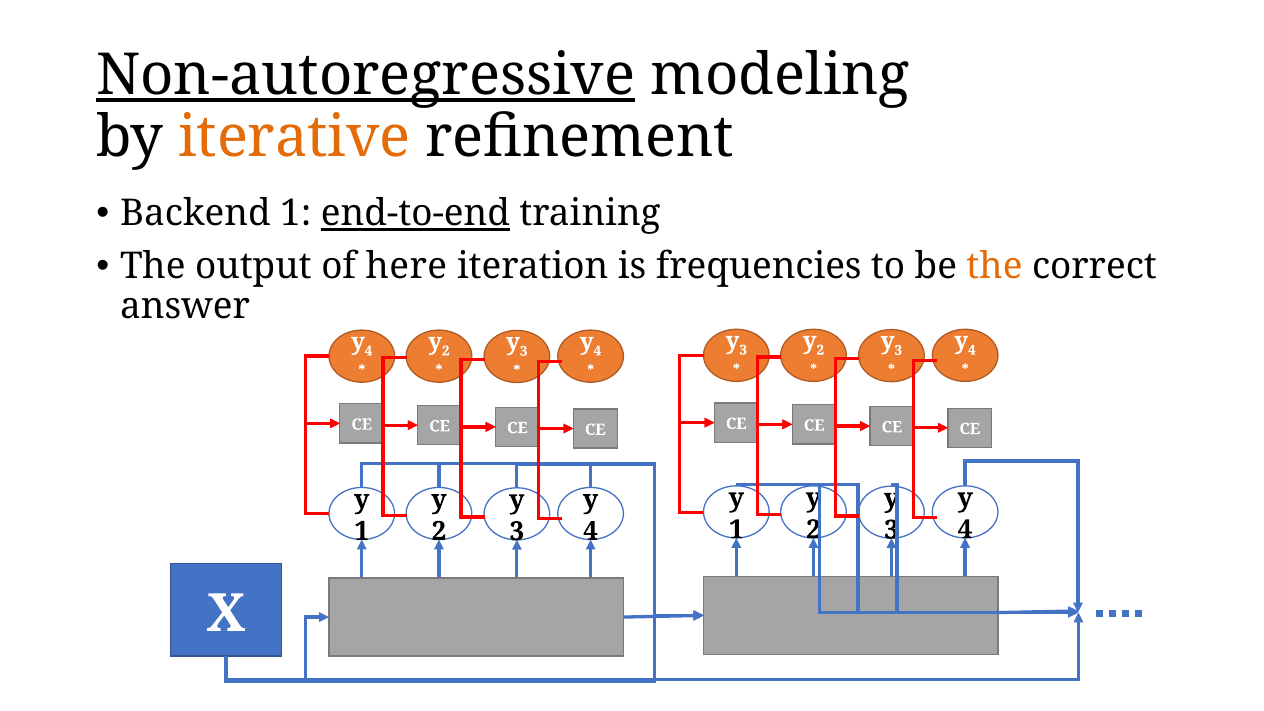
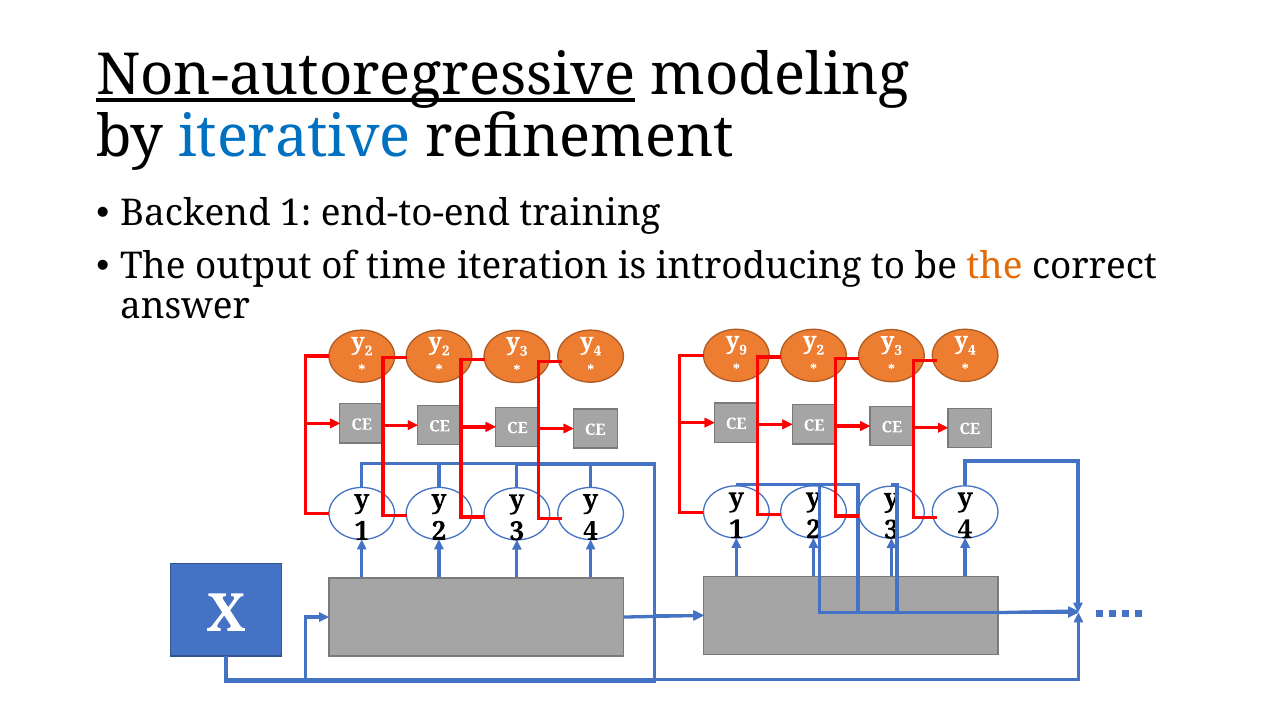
iterative colour: orange -> blue (295, 137)
end-to-end underline: present -> none (416, 214)
here: here -> time (406, 267)
frequencies: frequencies -> introducing (759, 267)
3: 3 -> 9 (743, 350)
4: 4 -> 2 (369, 351)
